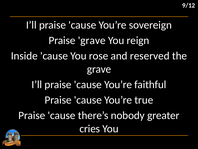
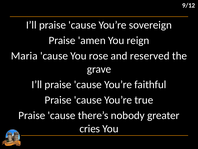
Praise grave: grave -> amen (92, 40)
Inside: Inside -> Maria (24, 56)
